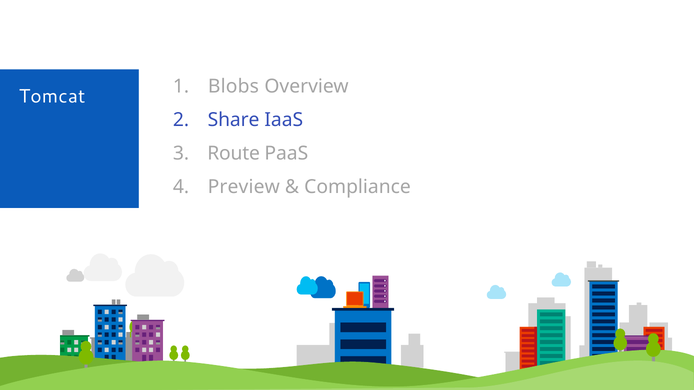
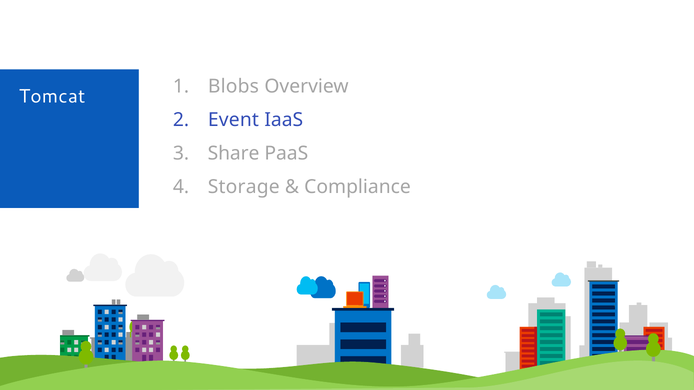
Share: Share -> Event (233, 120)
Route: Route -> Share (234, 154)
Preview: Preview -> Storage (244, 187)
